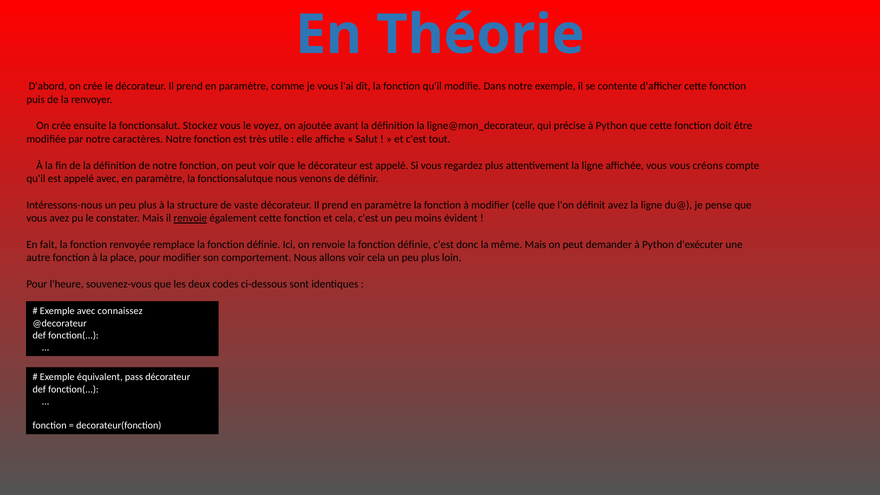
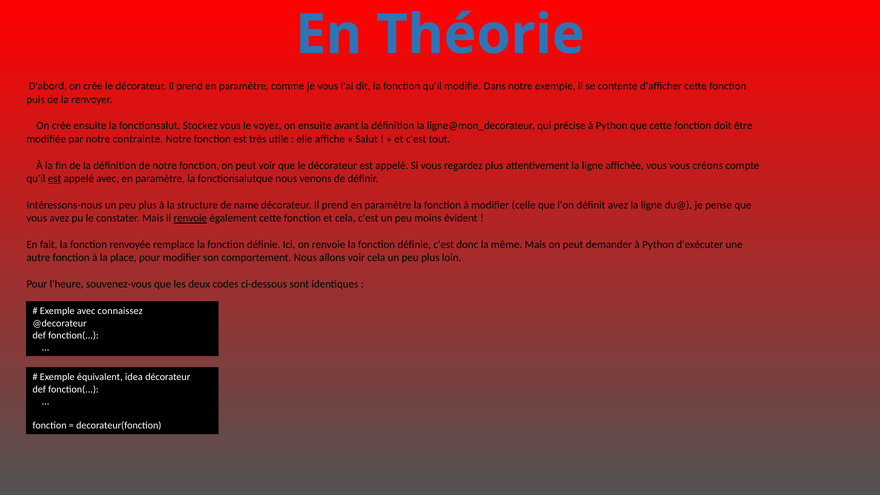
on ajoutée: ajoutée -> ensuite (315, 126)
caractères: caractères -> contrainte (138, 139)
est underline: none -> present (55, 179)
vaste: vaste -> name (246, 205)
pass: pass -> idea (134, 377)
